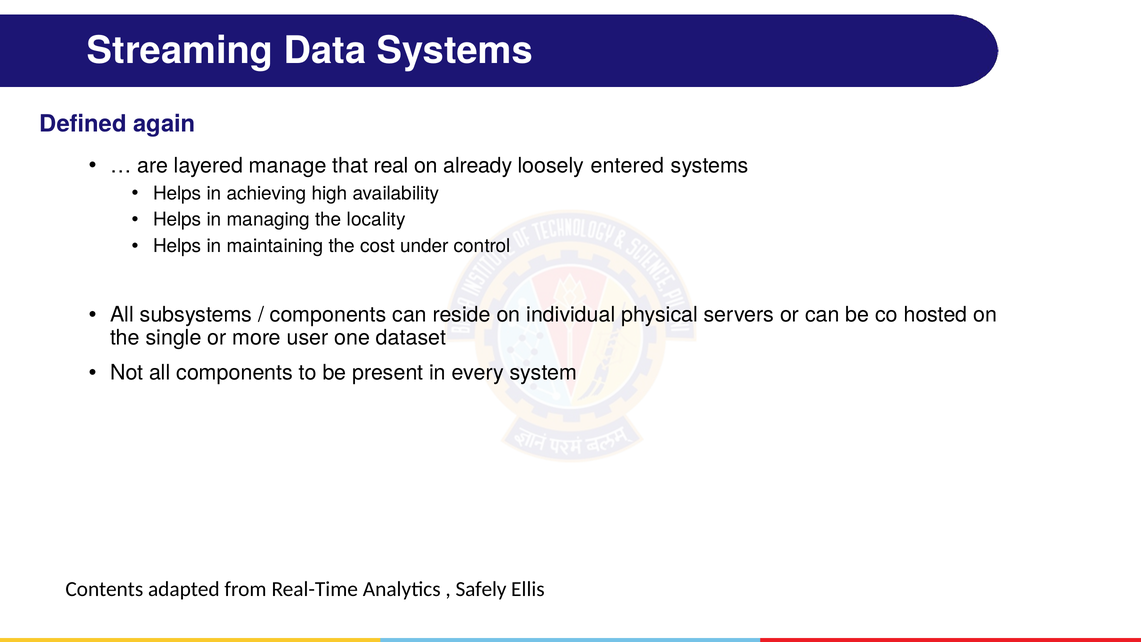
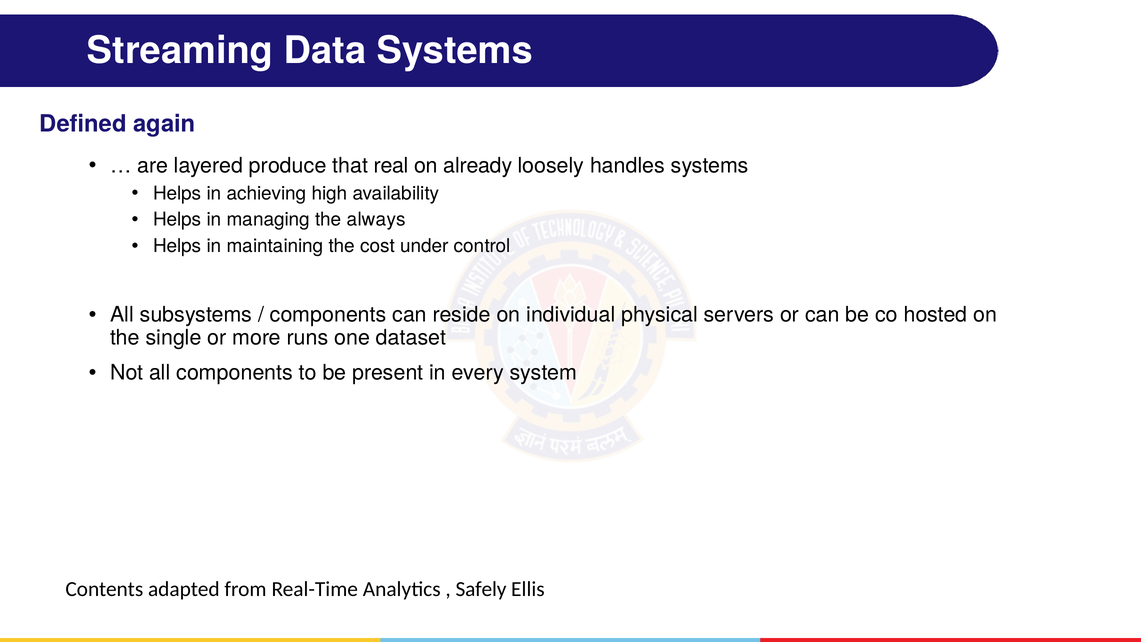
manage: manage -> produce (288, 165)
entered: entered -> handles (628, 165)
locality: locality -> always (376, 220)
user: user -> runs (308, 338)
